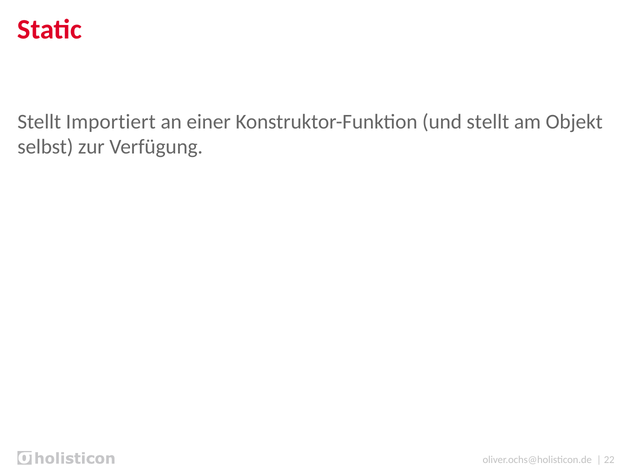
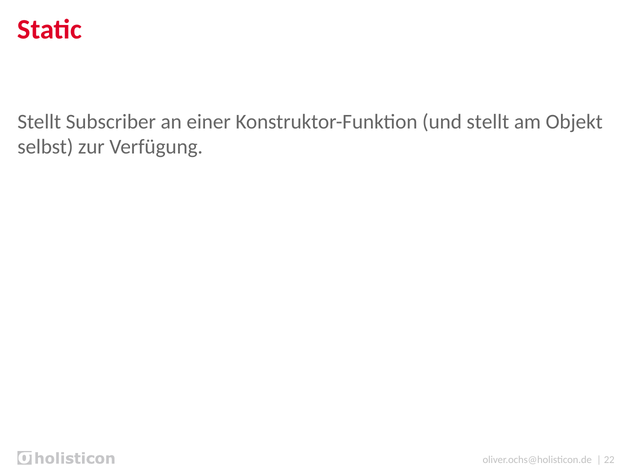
Importiert: Importiert -> Subscriber (111, 122)
